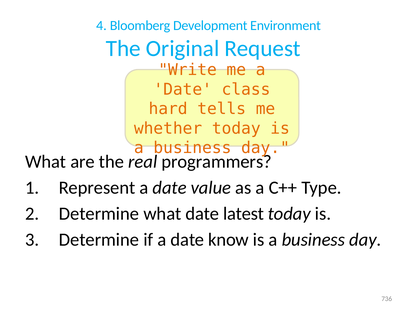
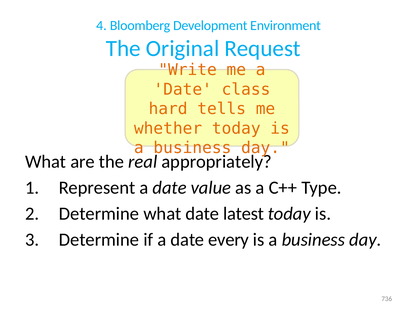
programmers: programmers -> appropriately (217, 162)
know: know -> every (229, 240)
